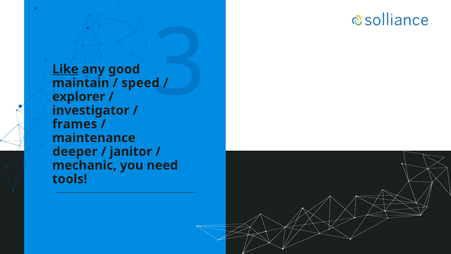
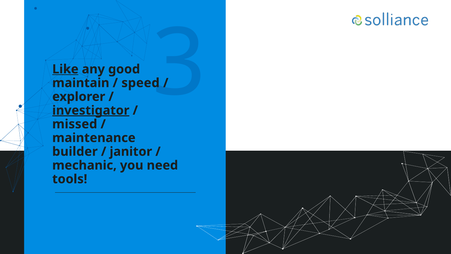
investigator underline: none -> present (91, 110)
frames: frames -> missed (75, 124)
deeper: deeper -> builder (75, 151)
